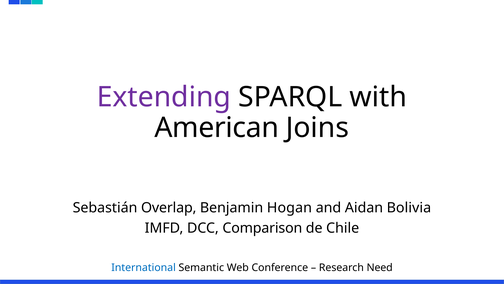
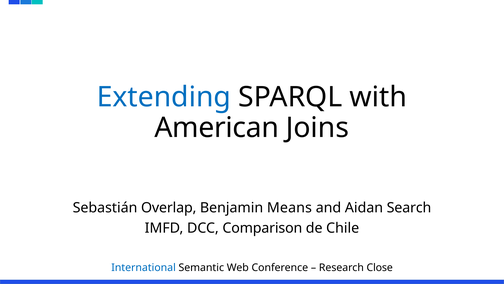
Extending colour: purple -> blue (164, 97)
Hogan: Hogan -> Means (289, 207)
Bolivia: Bolivia -> Search (409, 207)
Need: Need -> Close (380, 267)
